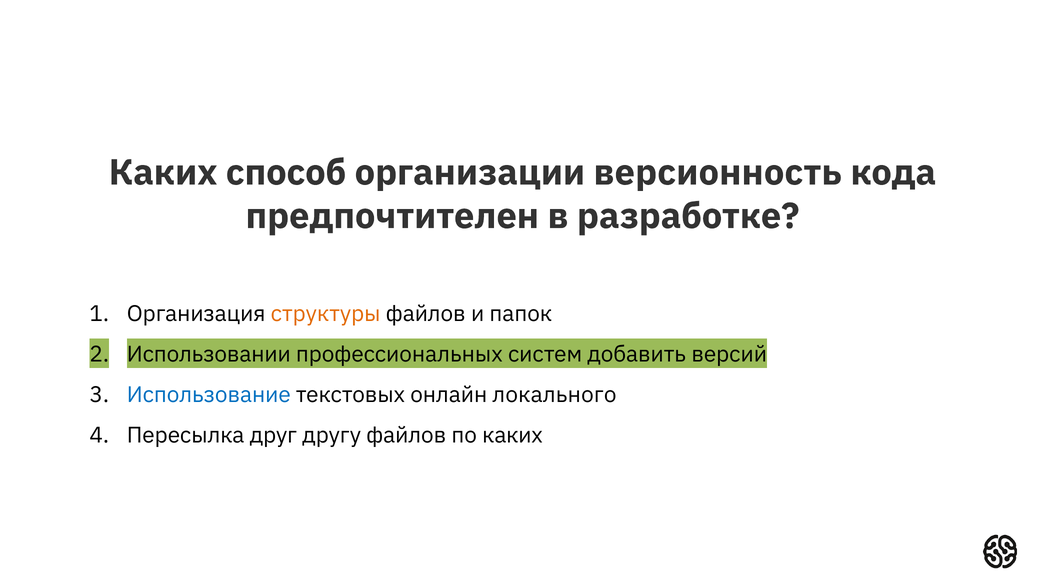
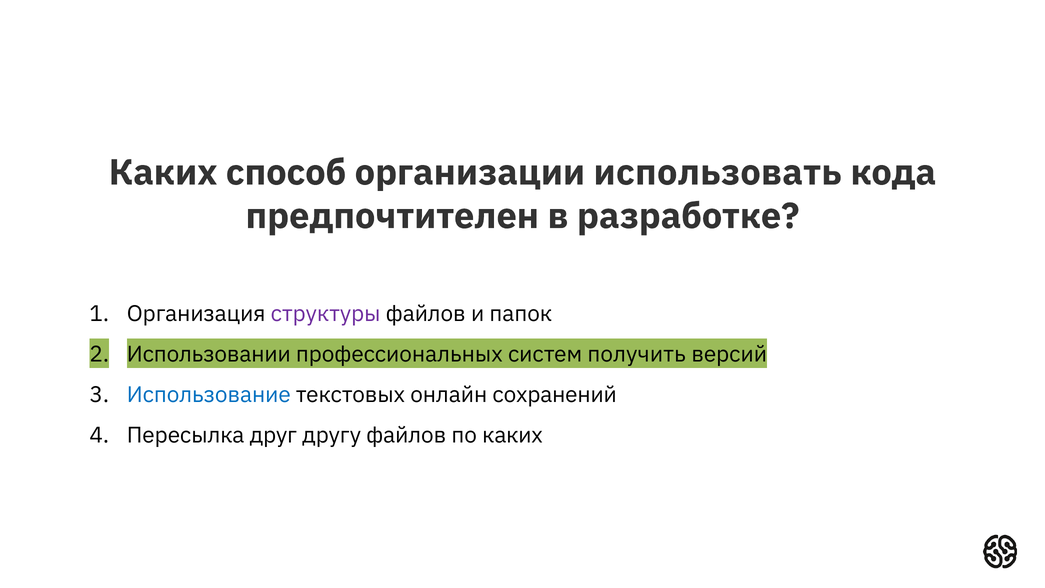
версионность: версионность -> использовать (718, 173)
структуры colour: orange -> purple (326, 314)
добавить: добавить -> получить (637, 354)
локального: локального -> сохранений (555, 395)
